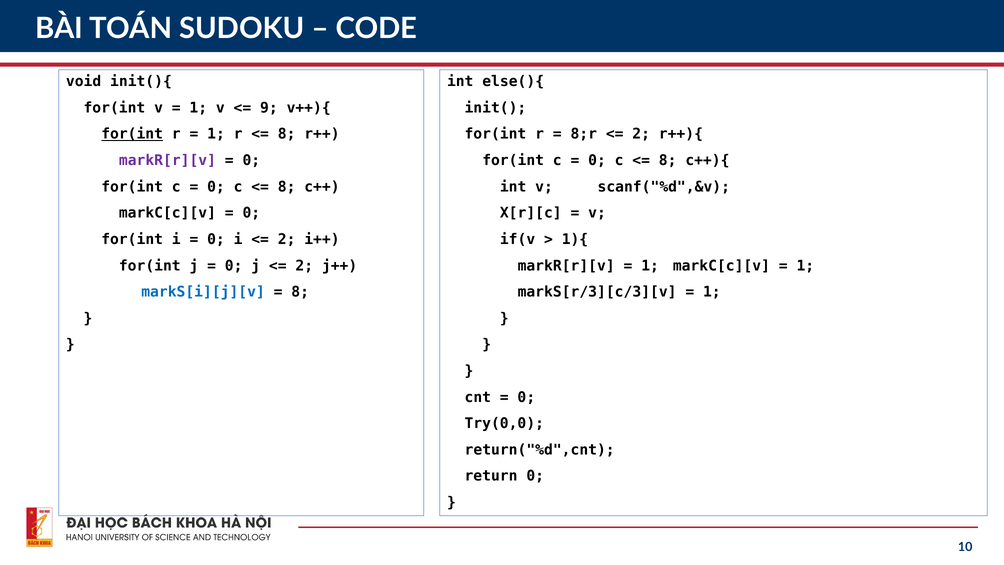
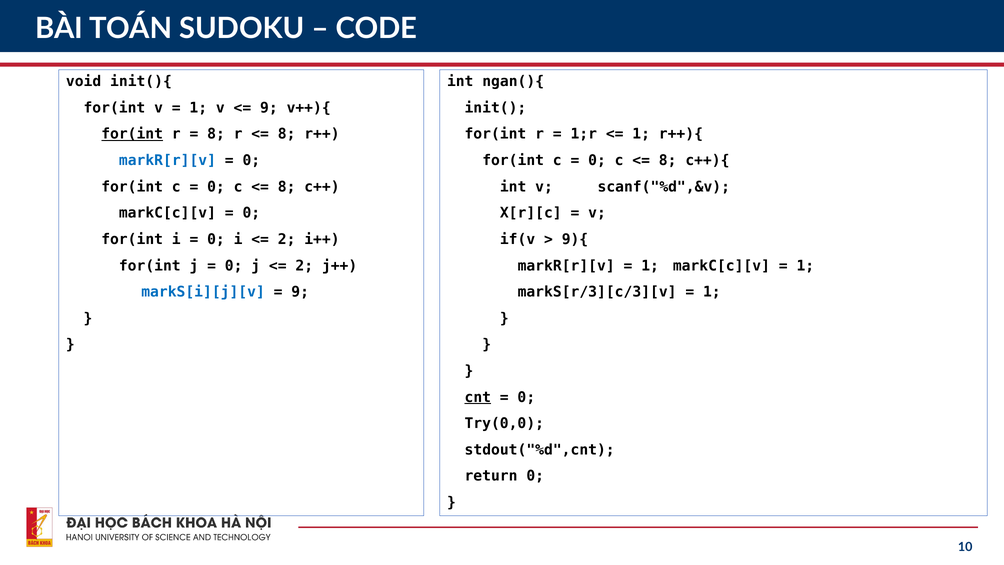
else(){: else(){ -> ngan(){ (513, 81)
1: 1 -> 8 (216, 134)
8;r: 8;r -> 1;r (584, 134)
2: 2 -> 1 (641, 134)
markR[r][v colour: purple -> blue (167, 160)
1){: 1){ -> 9){ (575, 239)
8: 8 -> 9 (300, 292)
cnt underline: none -> present (478, 397)
return("%d",cnt: return("%d",cnt -> stdout("%d",cnt (540, 450)
